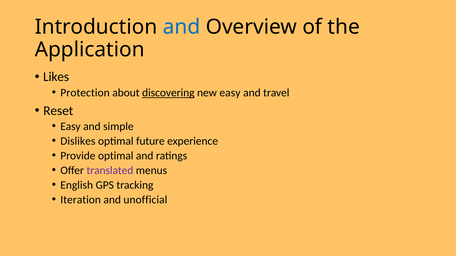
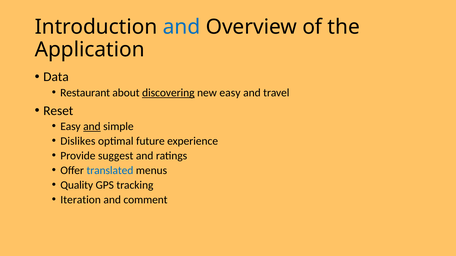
Likes: Likes -> Data (56, 77)
Protection: Protection -> Restaurant (85, 93)
and underline: none -> present (92, 127)
Provide optimal: optimal -> suggest (116, 156)
translated colour: purple -> blue (110, 171)
English: English -> Quality (77, 185)
unofficial: unofficial -> comment (145, 200)
